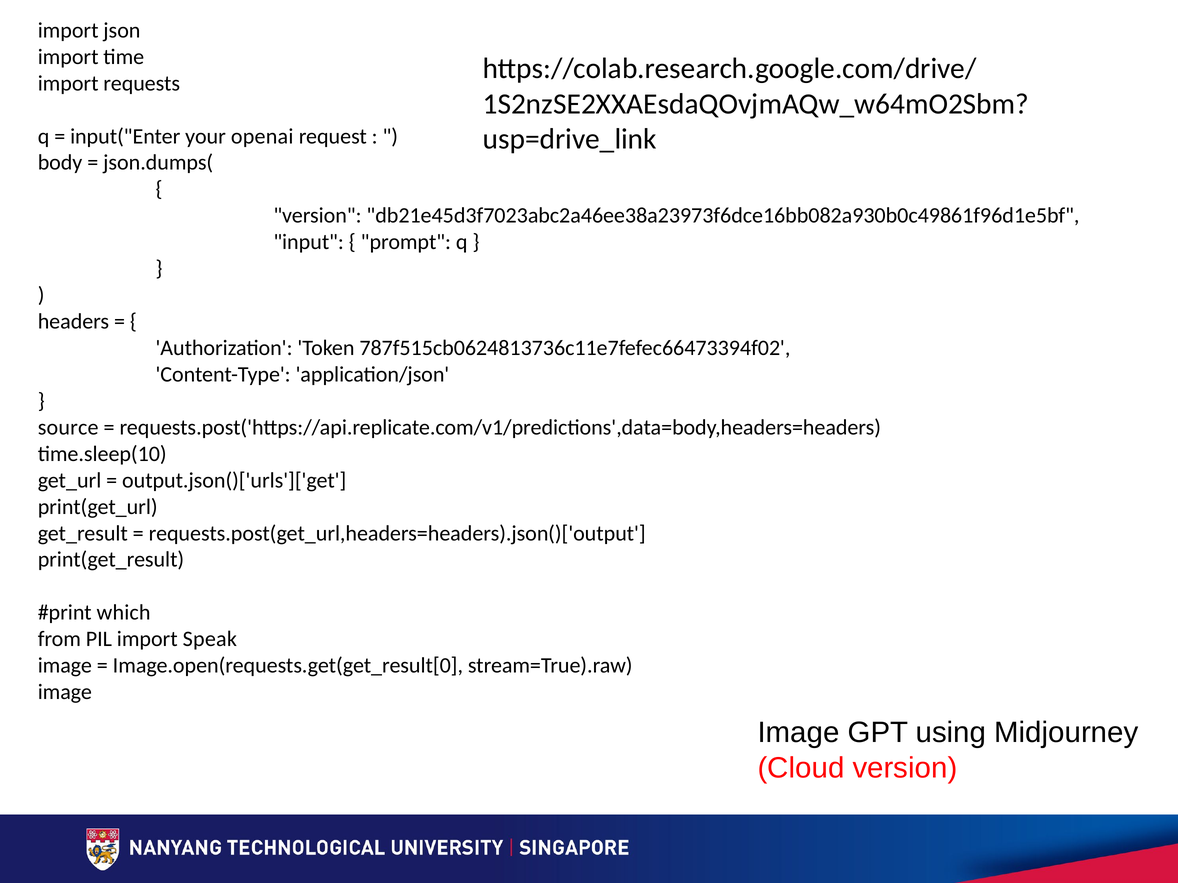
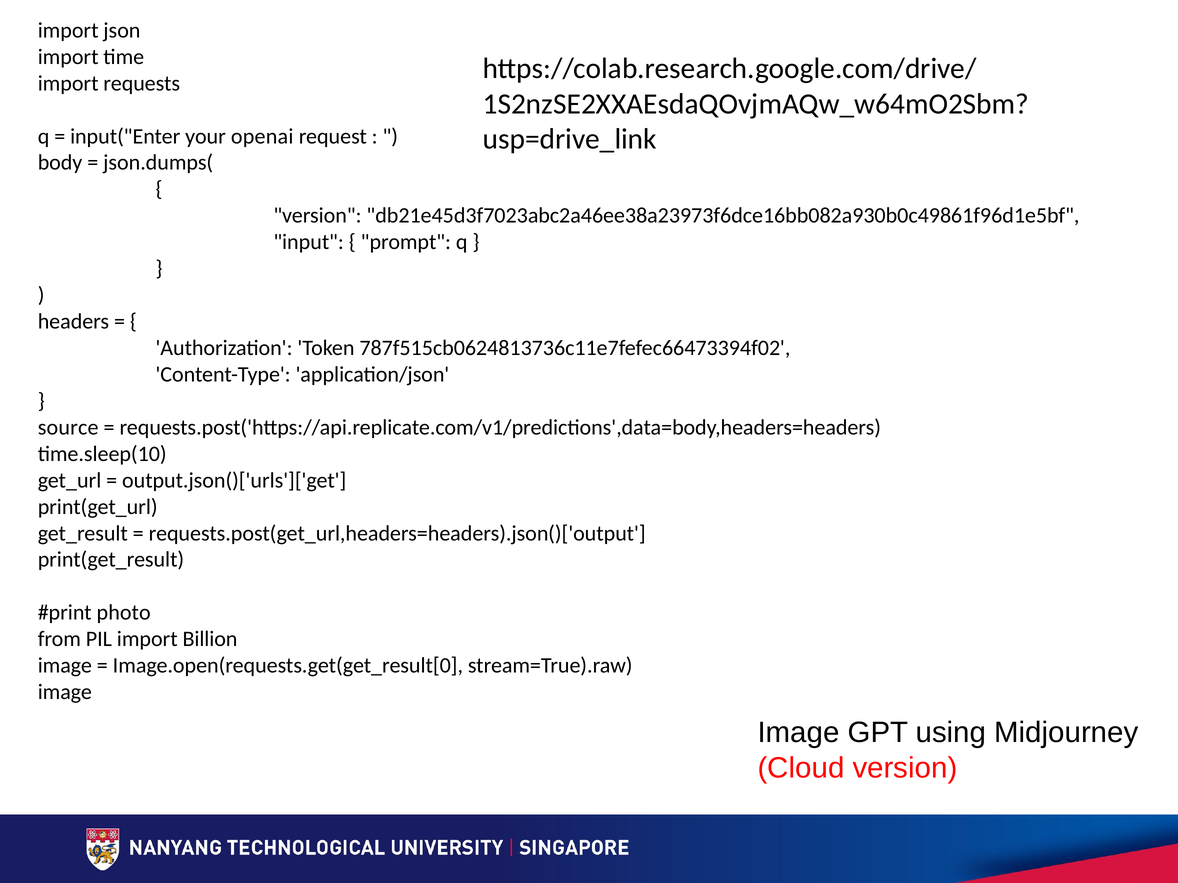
which: which -> photo (124, 613)
Speak: Speak -> Billion (210, 639)
